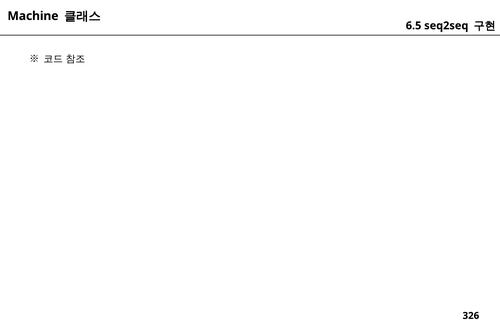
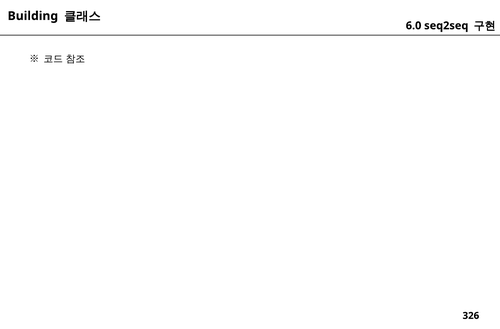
Machine: Machine -> Building (33, 16)
6.5: 6.5 -> 6.0 (414, 26)
